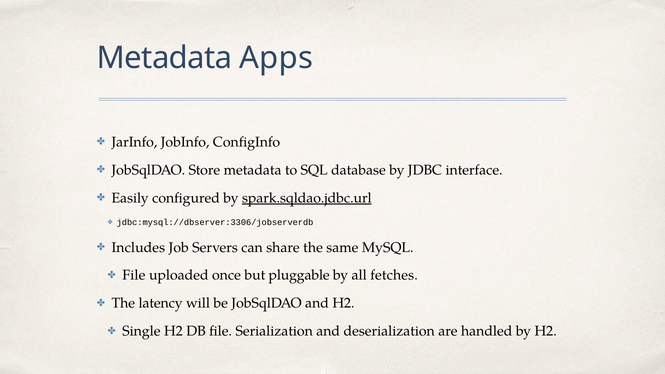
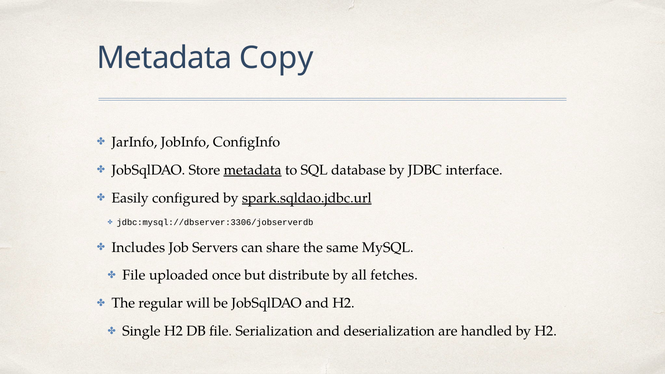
Apps: Apps -> Copy (276, 58)
metadata underline: none -> present (253, 170)
pluggable: pluggable -> distribute (299, 275)
latency: latency -> regular (161, 303)
